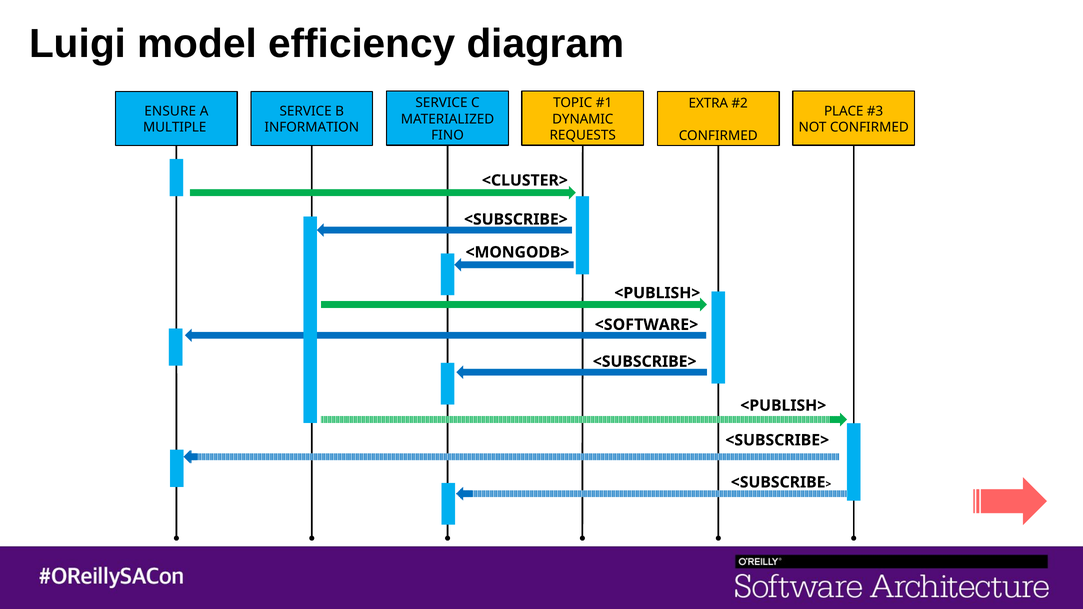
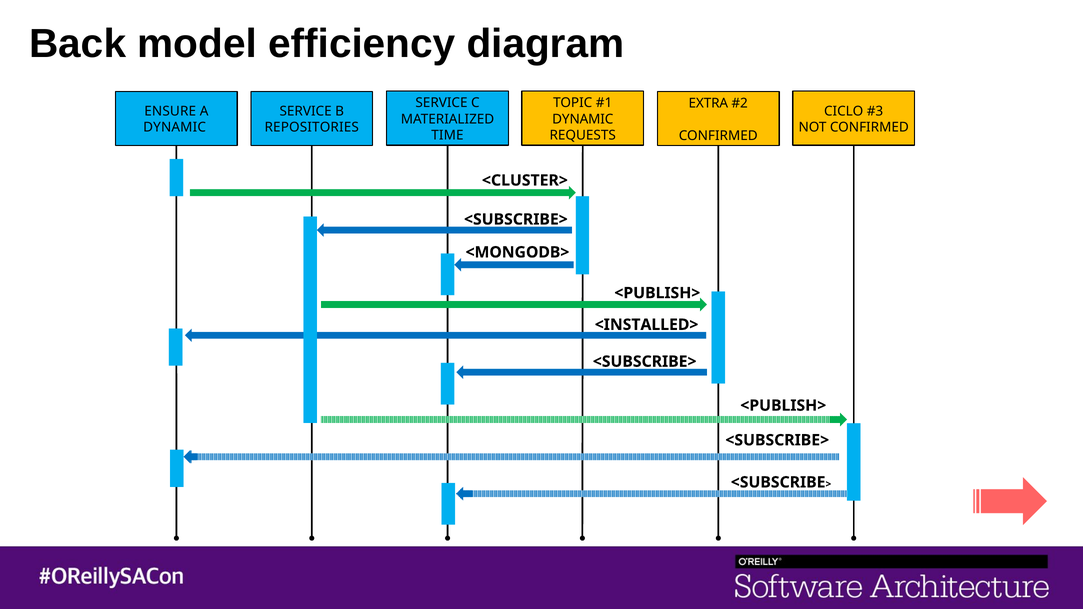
Luigi: Luigi -> Back (78, 44)
PLACE: PLACE -> CICLO (844, 111)
MULTIPLE: MULTIPLE -> DYNAMIC (175, 128)
INFORMATION: INFORMATION -> REPOSITORIES (312, 128)
FINO: FINO -> TIME (447, 135)
<SOFTWARE>: <SOFTWARE> -> <INSTALLED> (647, 325)
